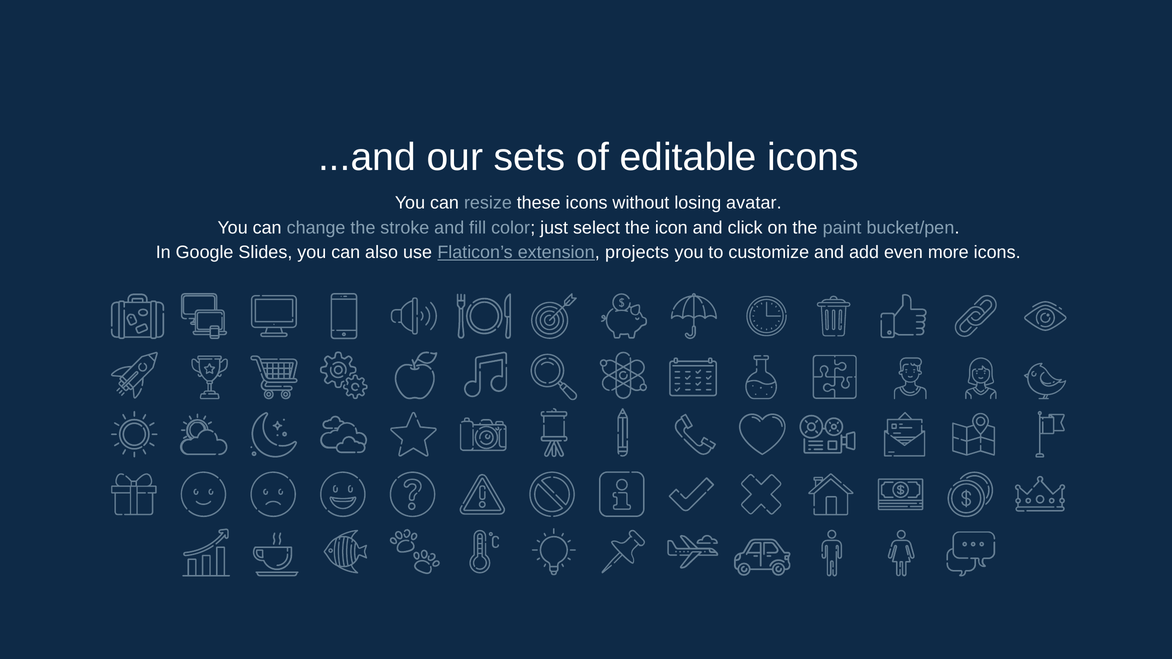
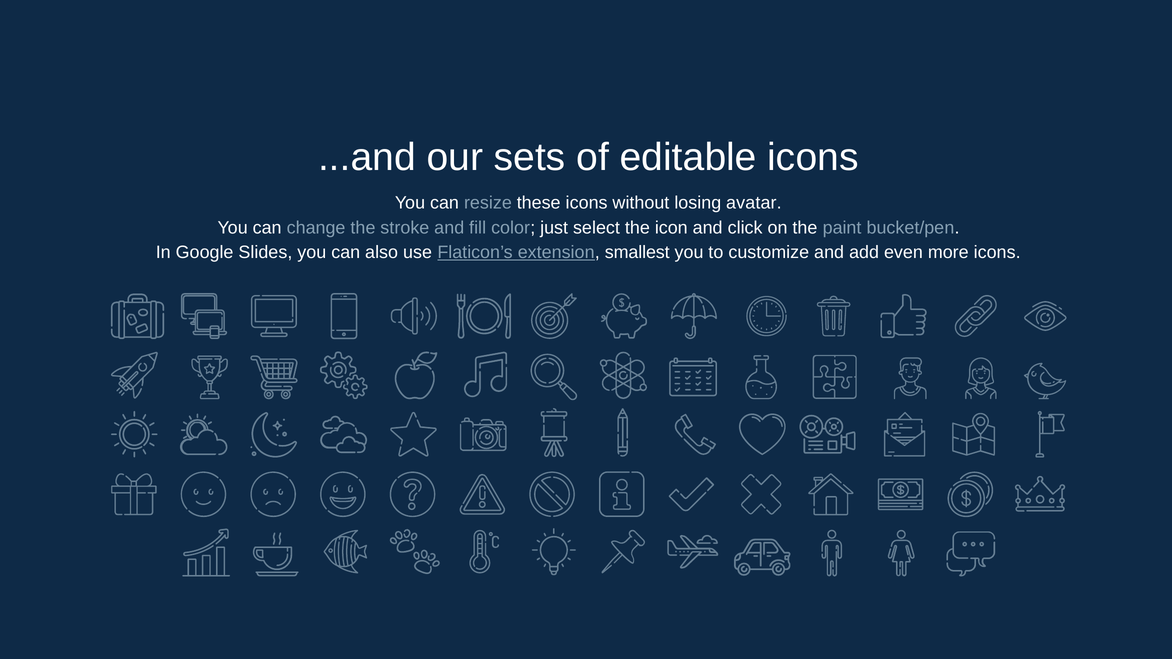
projects: projects -> smallest (637, 252)
